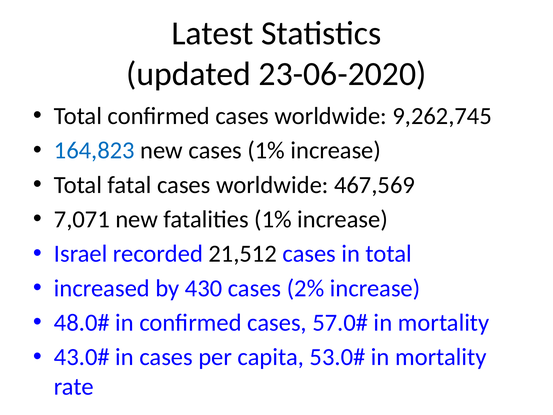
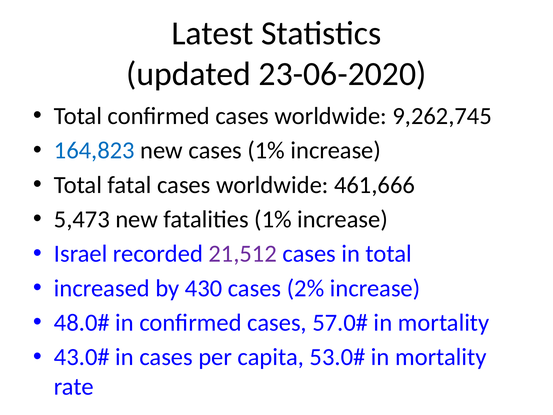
467,569: 467,569 -> 461,666 (374, 185)
7,071: 7,071 -> 5,473 (82, 219)
21,512 colour: black -> purple (243, 254)
